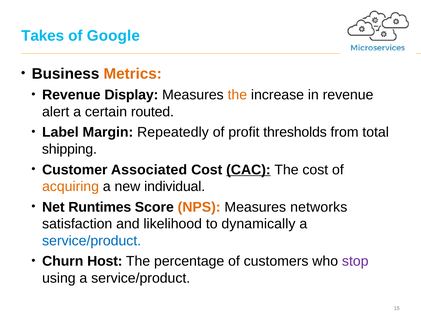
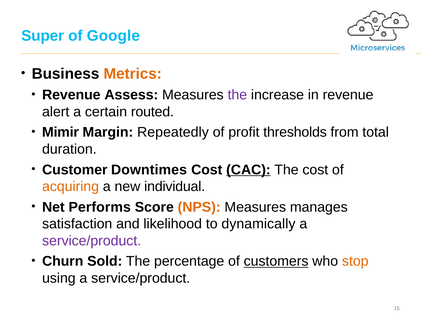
Takes: Takes -> Super (43, 36)
Display: Display -> Assess (131, 95)
the colour: orange -> purple (237, 95)
Label: Label -> Mimir (60, 132)
shipping: shipping -> duration (69, 149)
Associated: Associated -> Downtimes (149, 170)
Runtimes: Runtimes -> Performs (100, 207)
networks: networks -> manages (319, 207)
service/product colour: blue -> purple (92, 241)
Host: Host -> Sold (105, 261)
customers underline: none -> present (276, 261)
stop colour: purple -> orange (355, 261)
